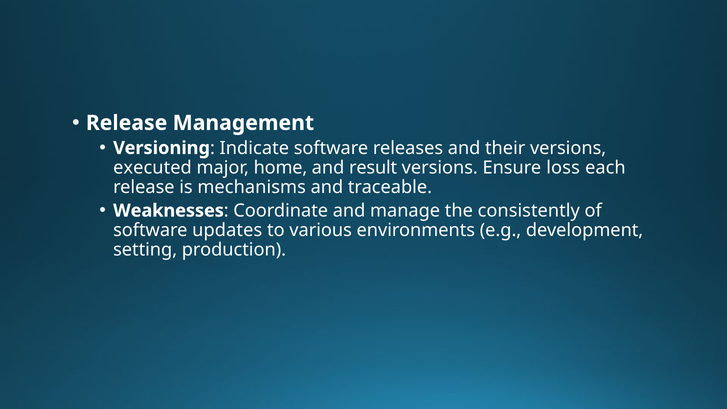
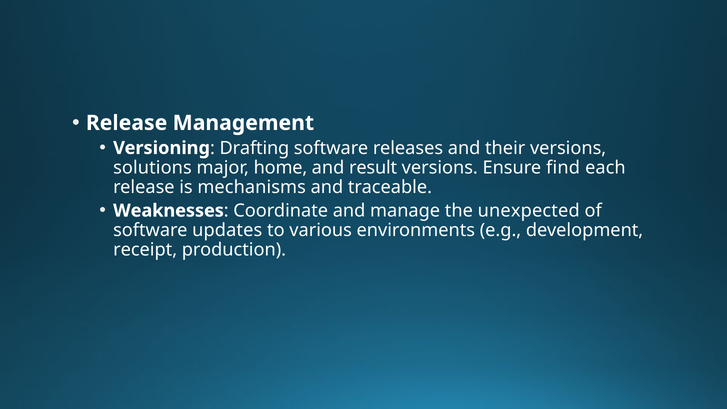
Indicate: Indicate -> Drafting (254, 148)
executed: executed -> solutions (152, 168)
loss: loss -> find (563, 168)
consistently: consistently -> unexpected (529, 211)
setting: setting -> receipt (145, 250)
